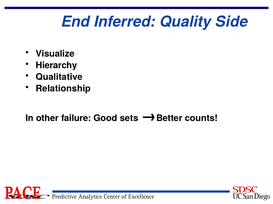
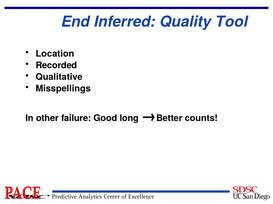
Side: Side -> Tool (232, 22)
Visualize: Visualize -> Location (55, 54)
Hierarchy: Hierarchy -> Recorded (56, 66)
Relationship: Relationship -> Misspellings (63, 89)
sets: sets -> long (129, 119)
